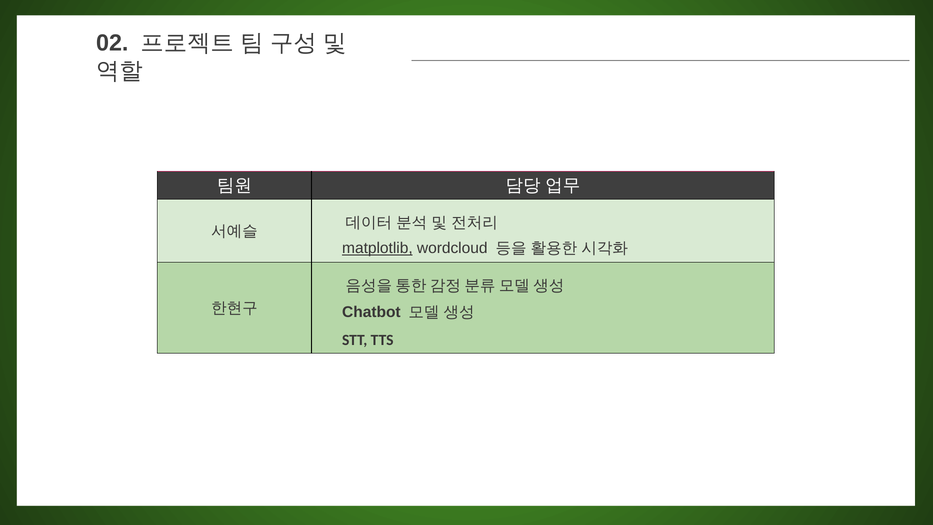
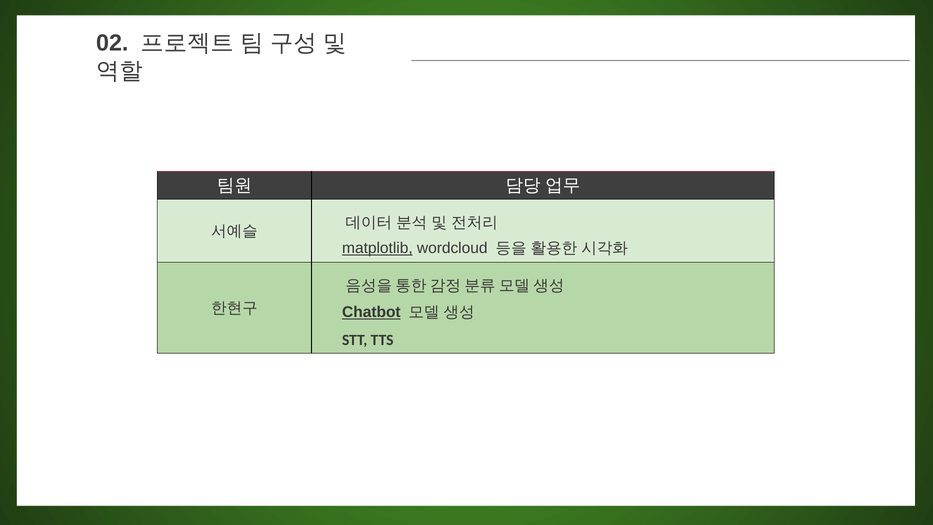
Chatbot underline: none -> present (371, 312)
